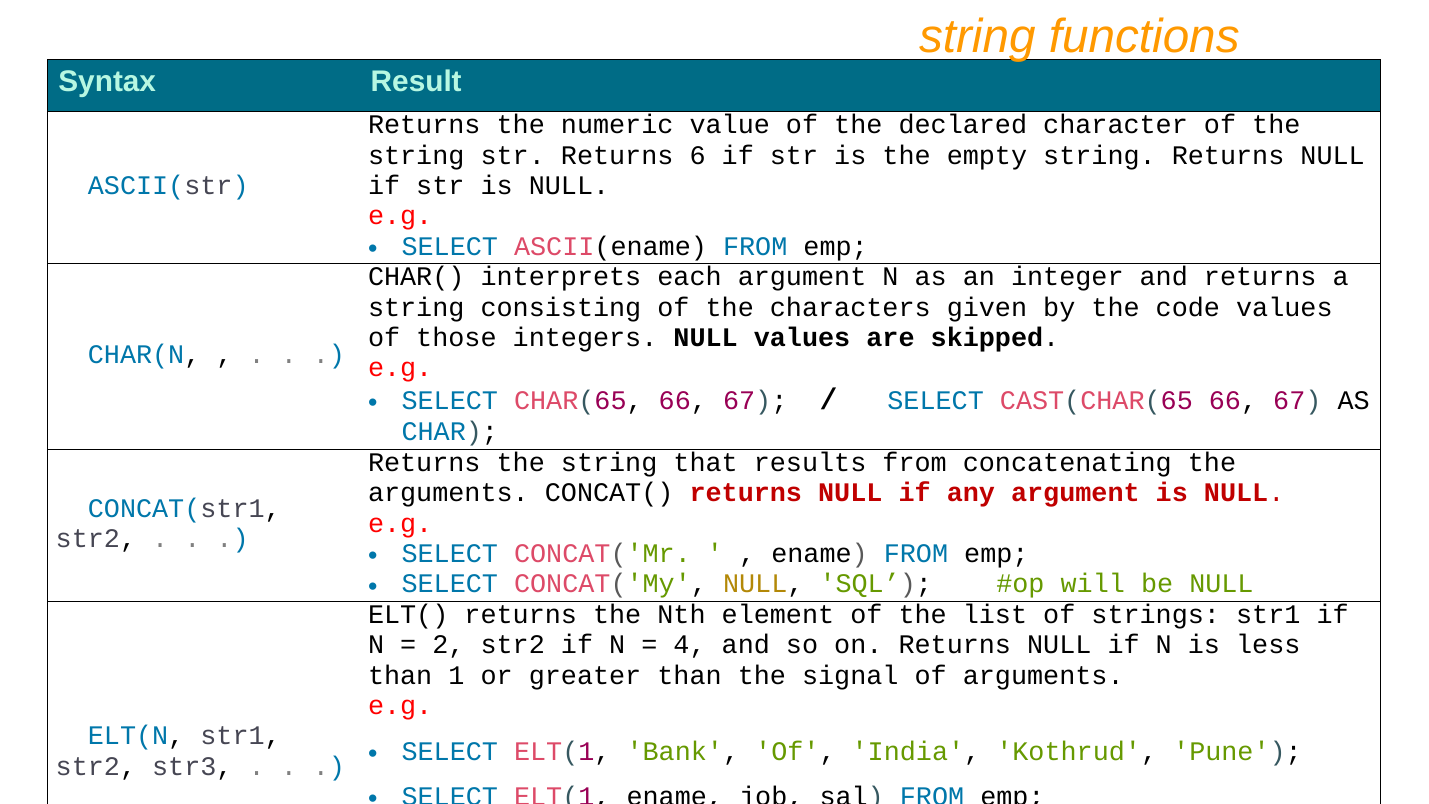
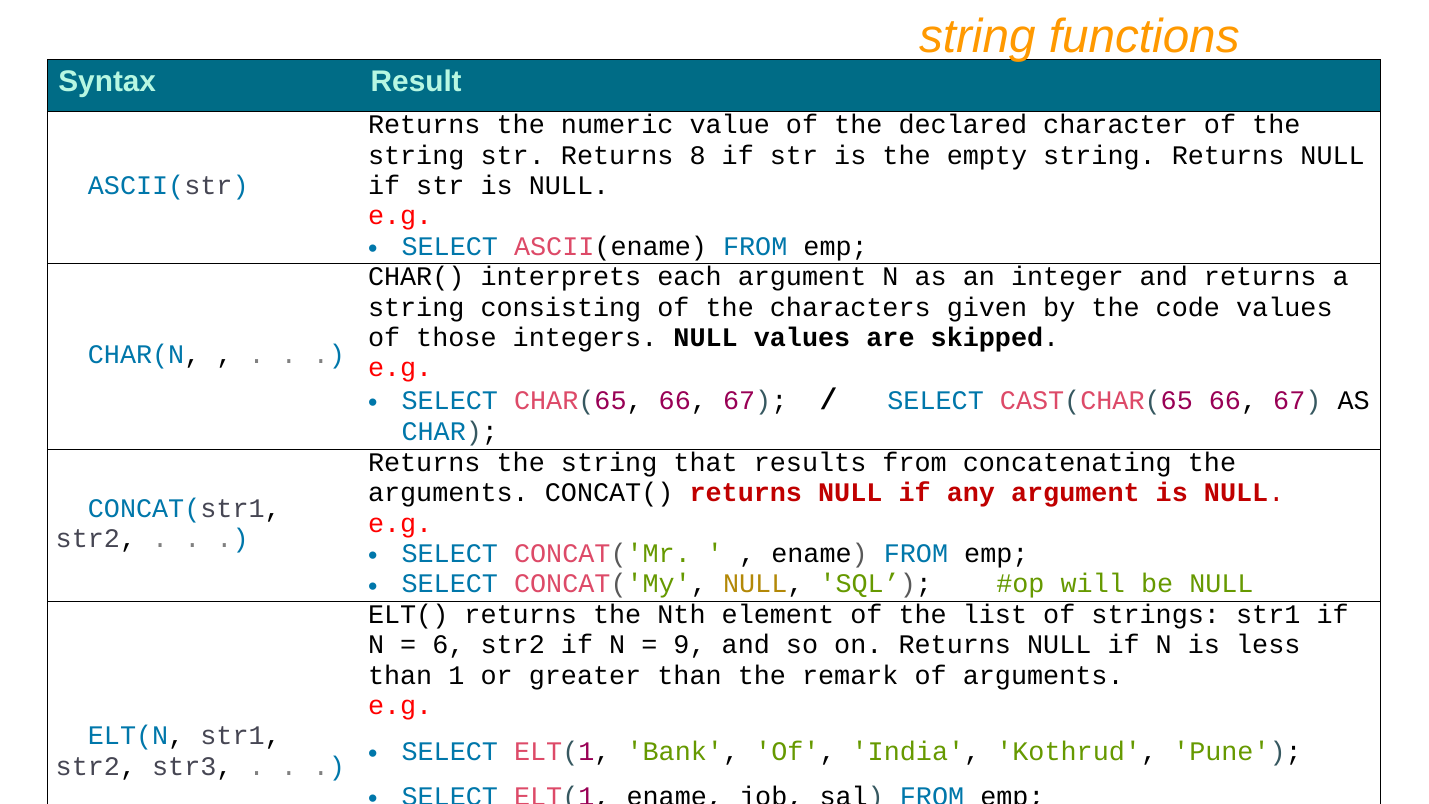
6: 6 -> 8 (698, 155)
2: 2 -> 6 (448, 645)
4: 4 -> 9 (690, 645)
signal: signal -> remark (850, 675)
